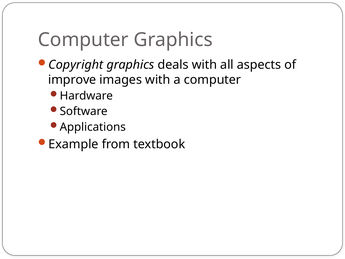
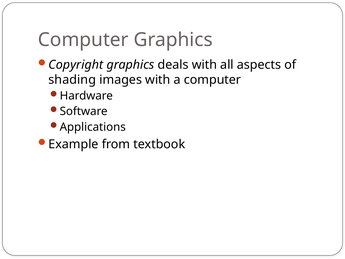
improve: improve -> shading (72, 80)
